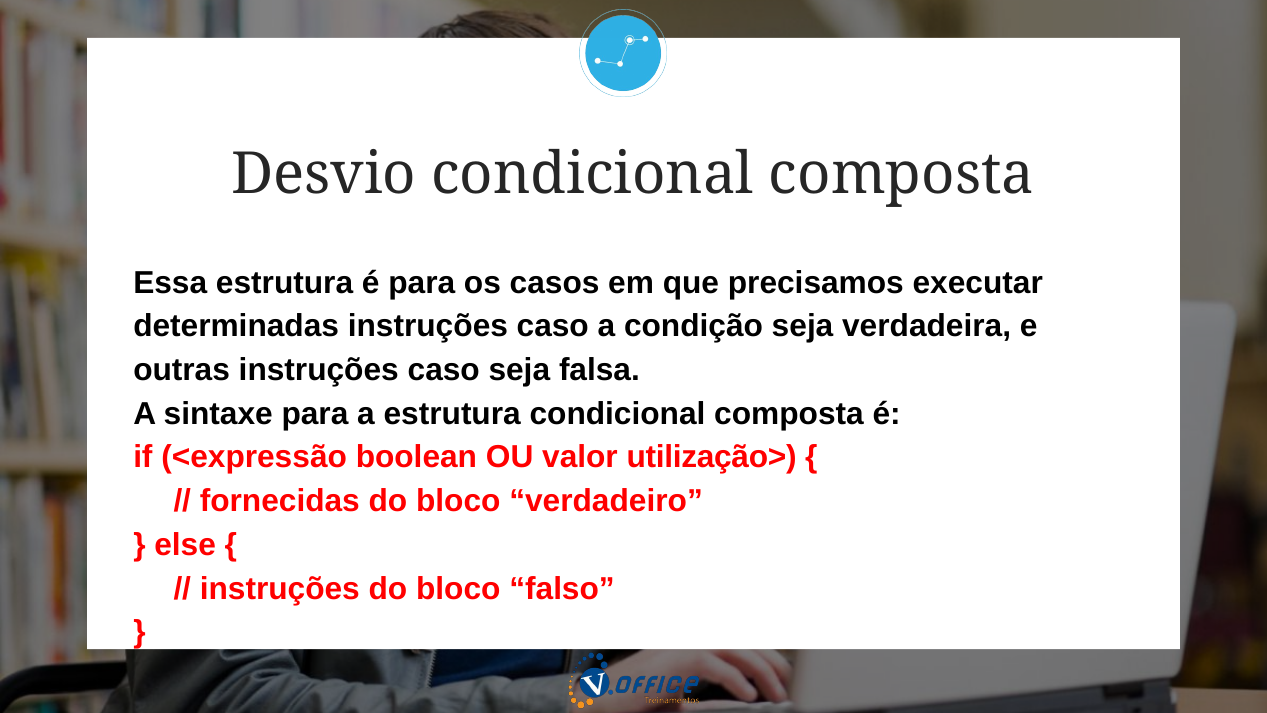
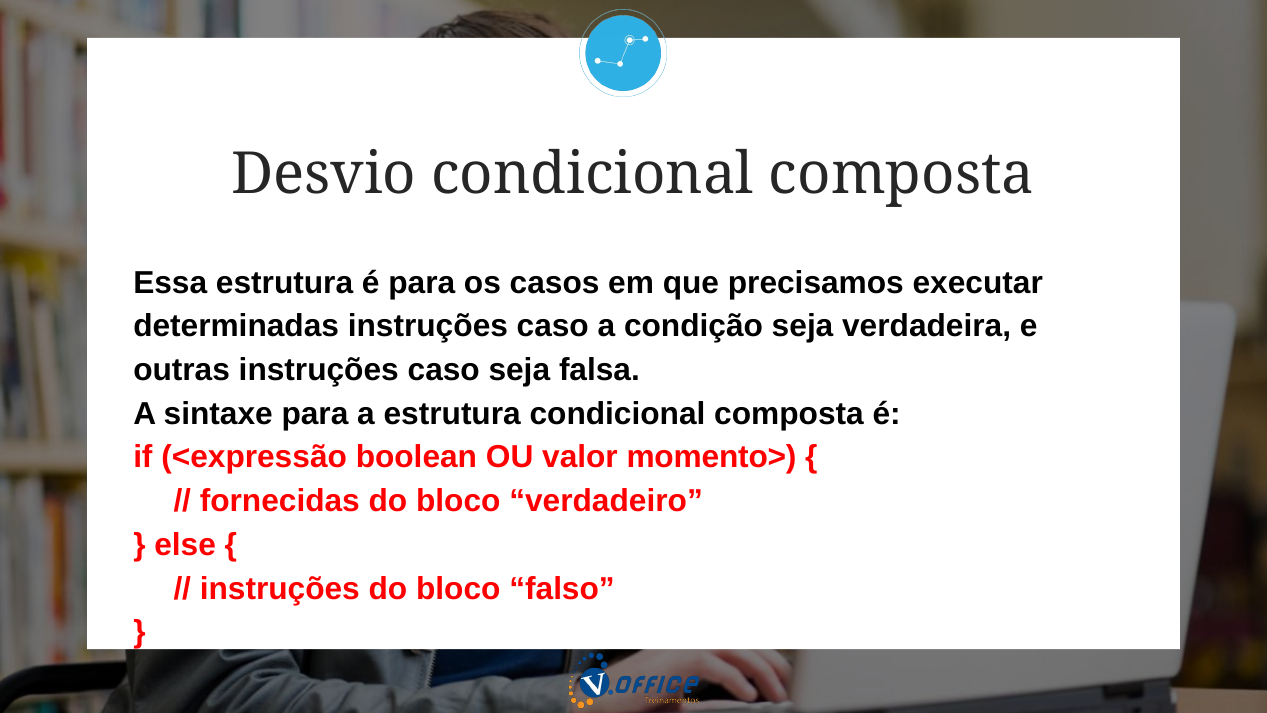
utilização>: utilização> -> momento> (711, 457)
